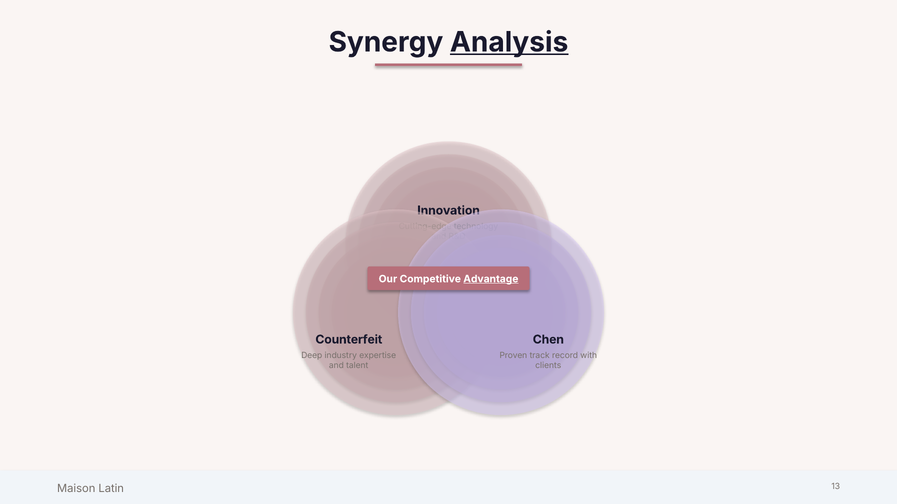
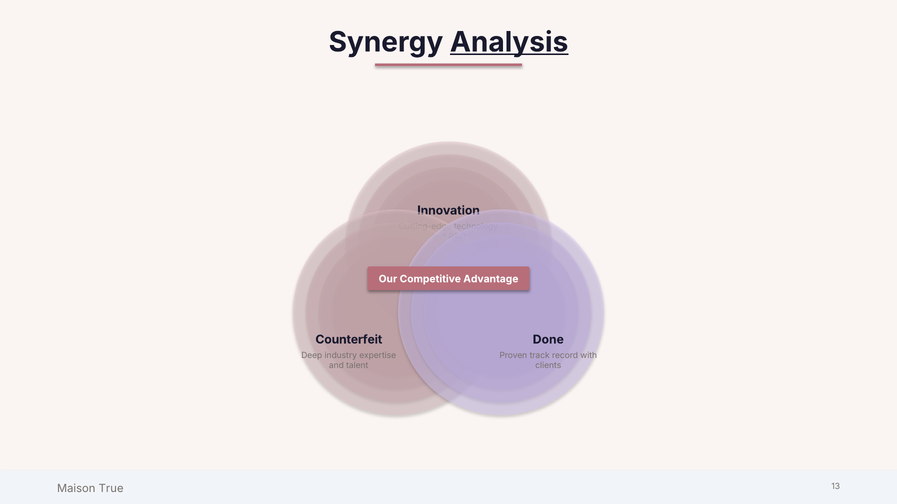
Advantage underline: present -> none (491, 279)
Chen: Chen -> Done (548, 340)
Latin: Latin -> True (111, 489)
